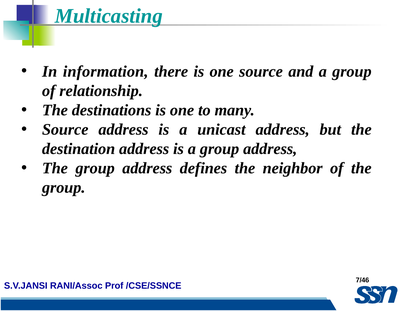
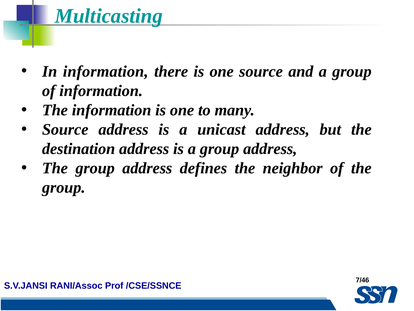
of relationship: relationship -> information (101, 91)
The destinations: destinations -> information (112, 110)
